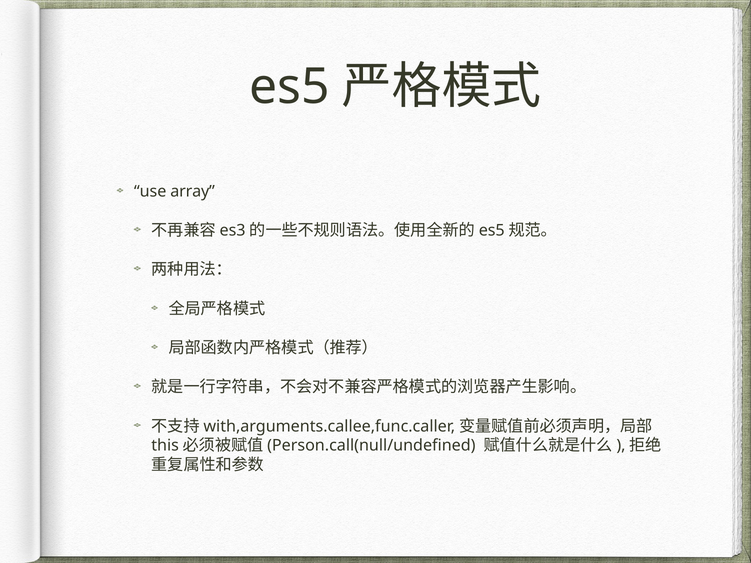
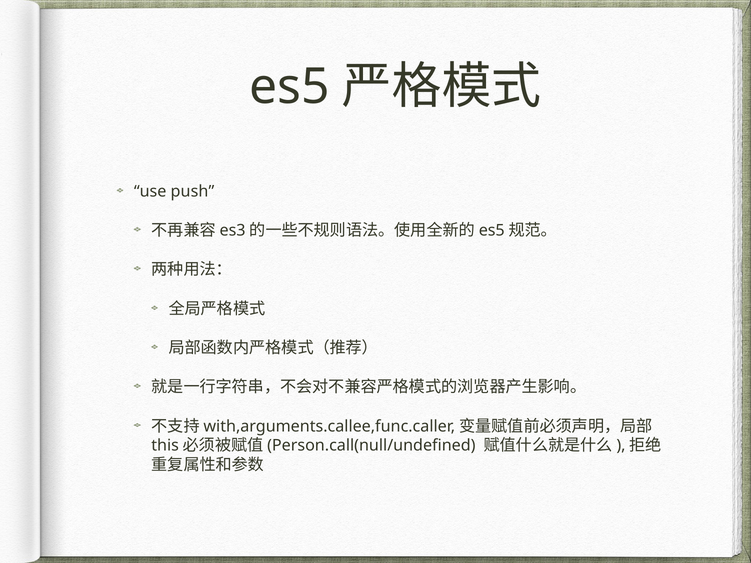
array: array -> push (192, 191)
